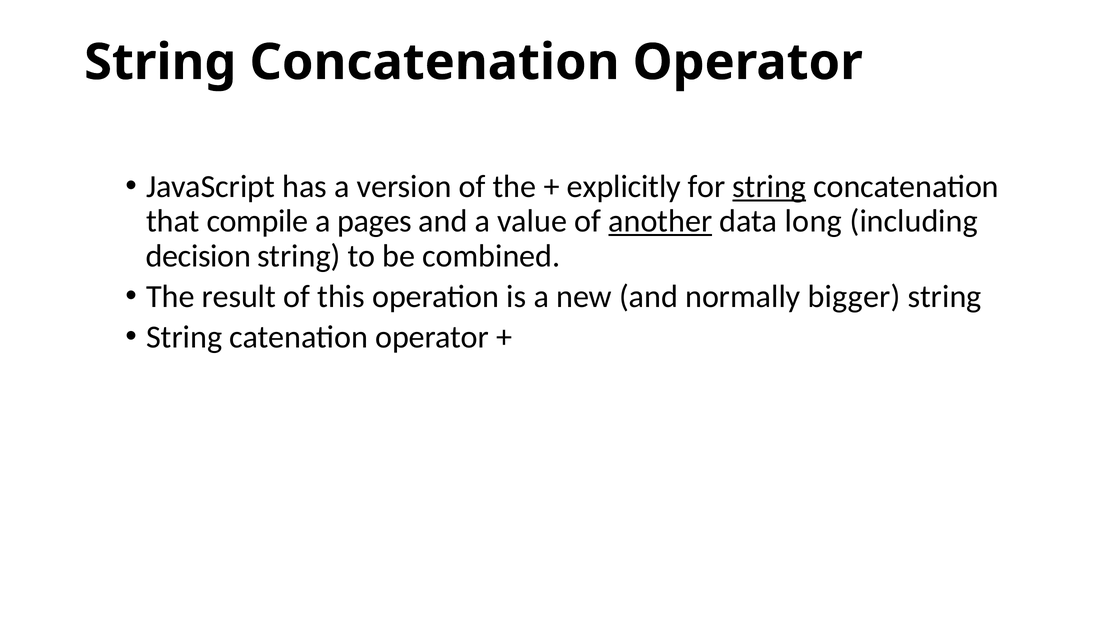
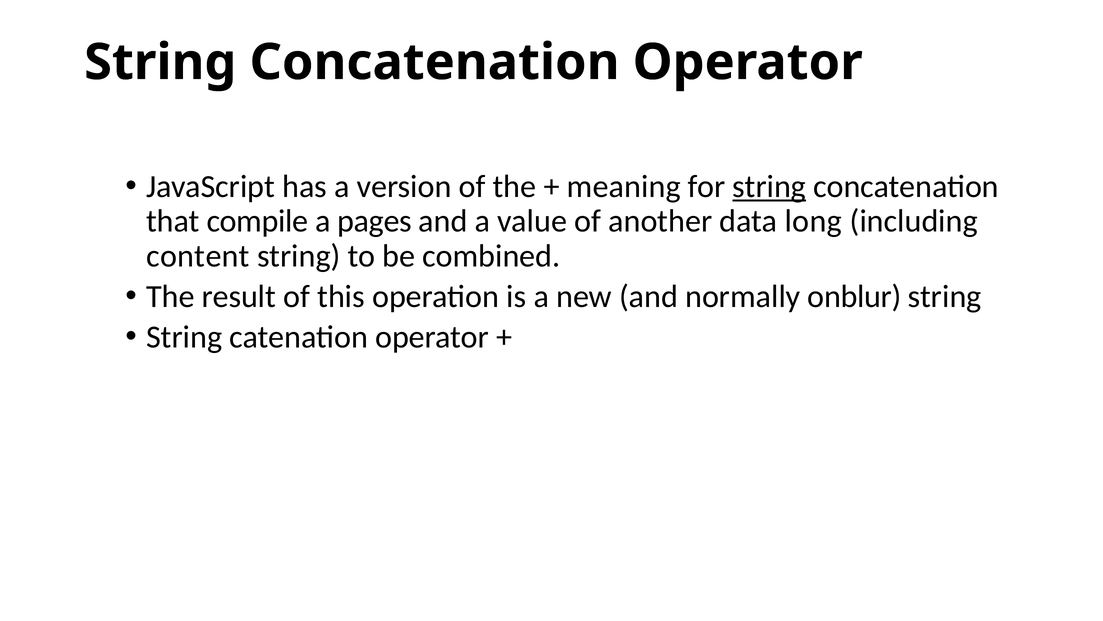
explicitly: explicitly -> meaning (624, 186)
another underline: present -> none (660, 221)
decision: decision -> content (198, 256)
bigger: bigger -> onblur (854, 296)
